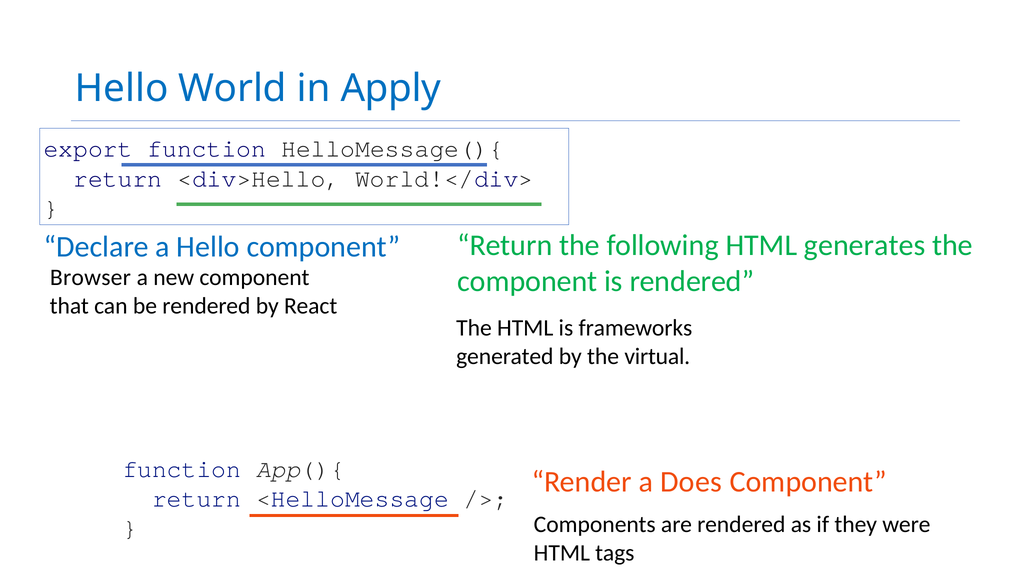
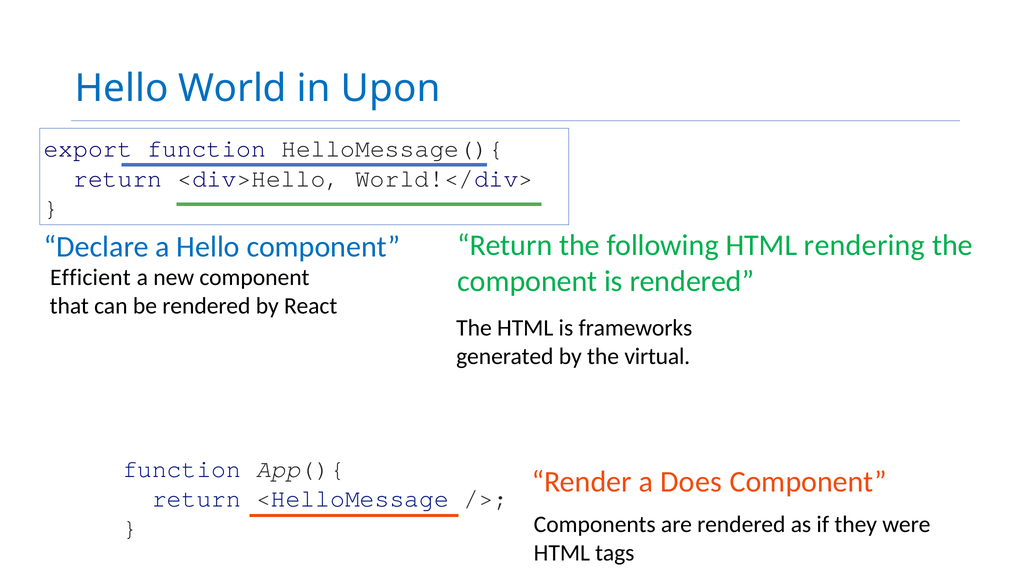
Apply: Apply -> Upon (391, 89)
generates: generates -> rendering (865, 245)
Browser: Browser -> Efficient (90, 277)
